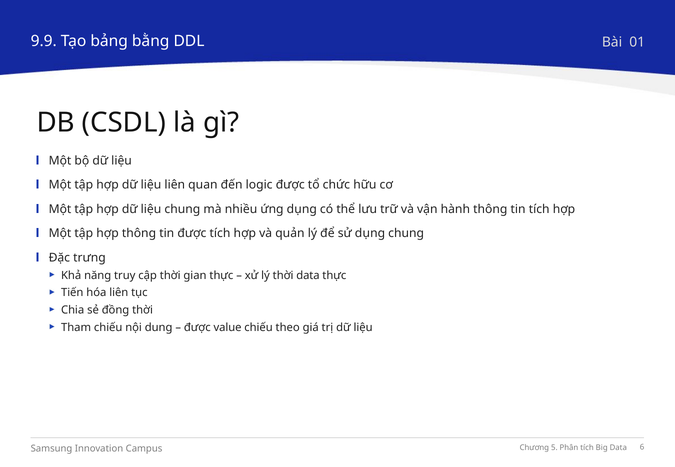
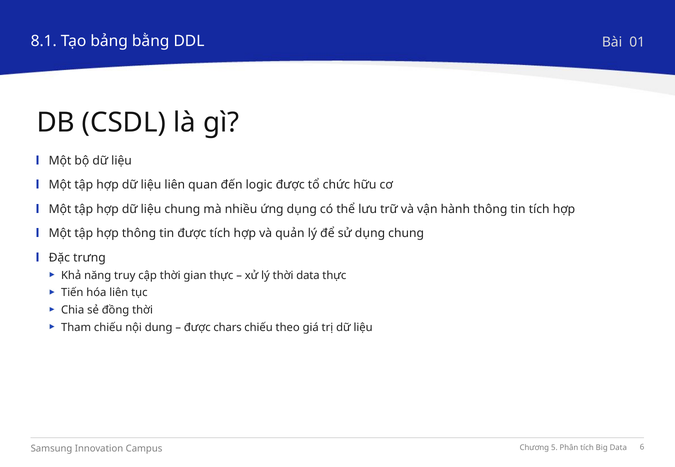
9.9: 9.9 -> 8.1 (44, 41)
value: value -> chars (228, 328)
